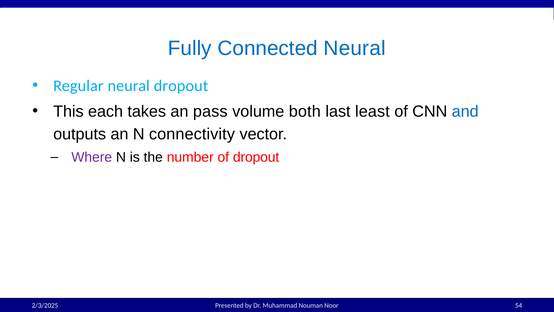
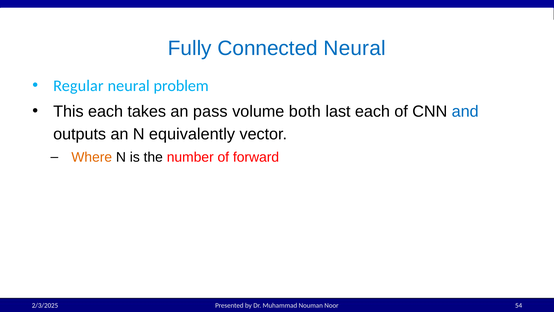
neural dropout: dropout -> problem (181, 86)
last least: least -> each (372, 111)
connectivity: connectivity -> equivalently (192, 134)
Where colour: purple -> orange (92, 157)
of dropout: dropout -> forward (256, 157)
